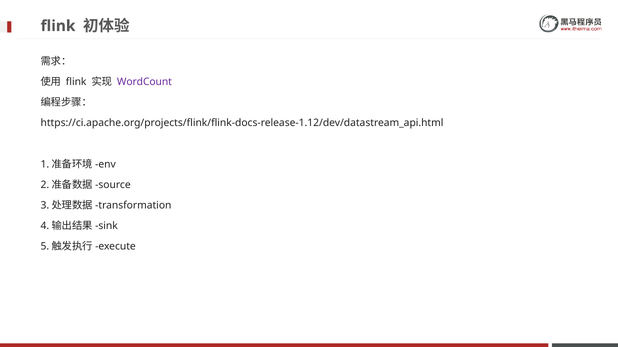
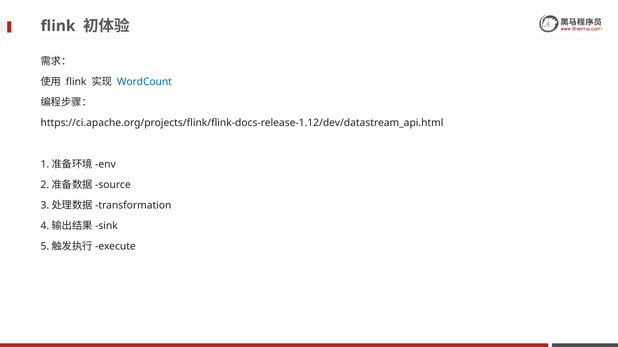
WordCount colour: purple -> blue (144, 82)
